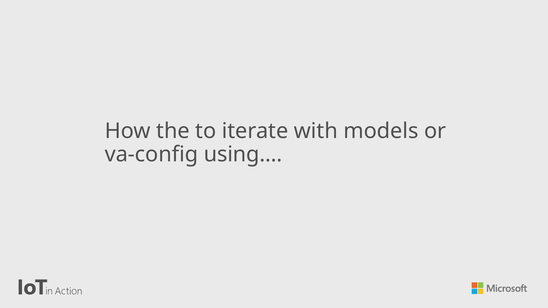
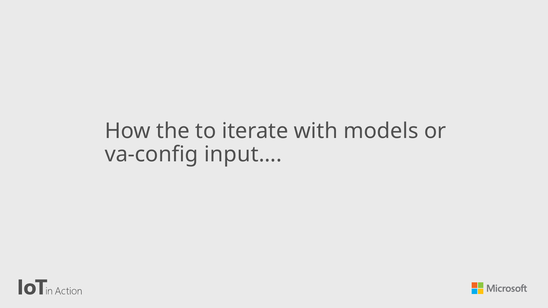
using…: using… -> input… (243, 154)
